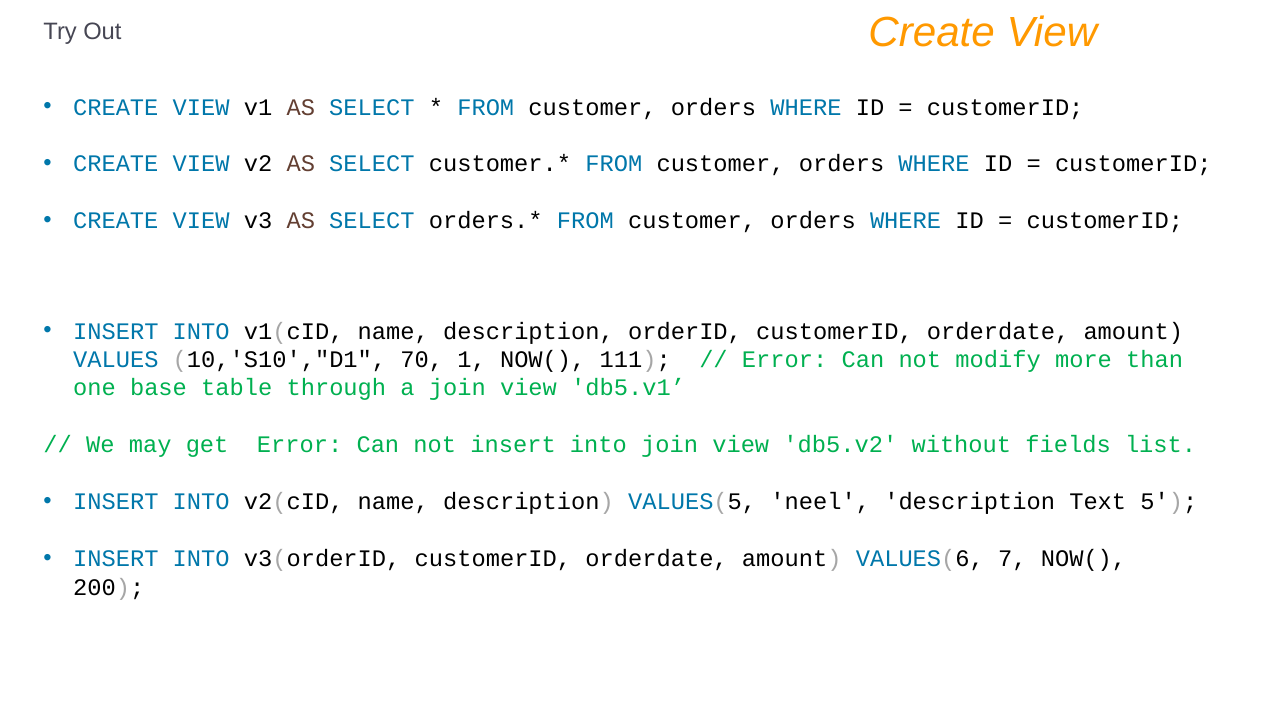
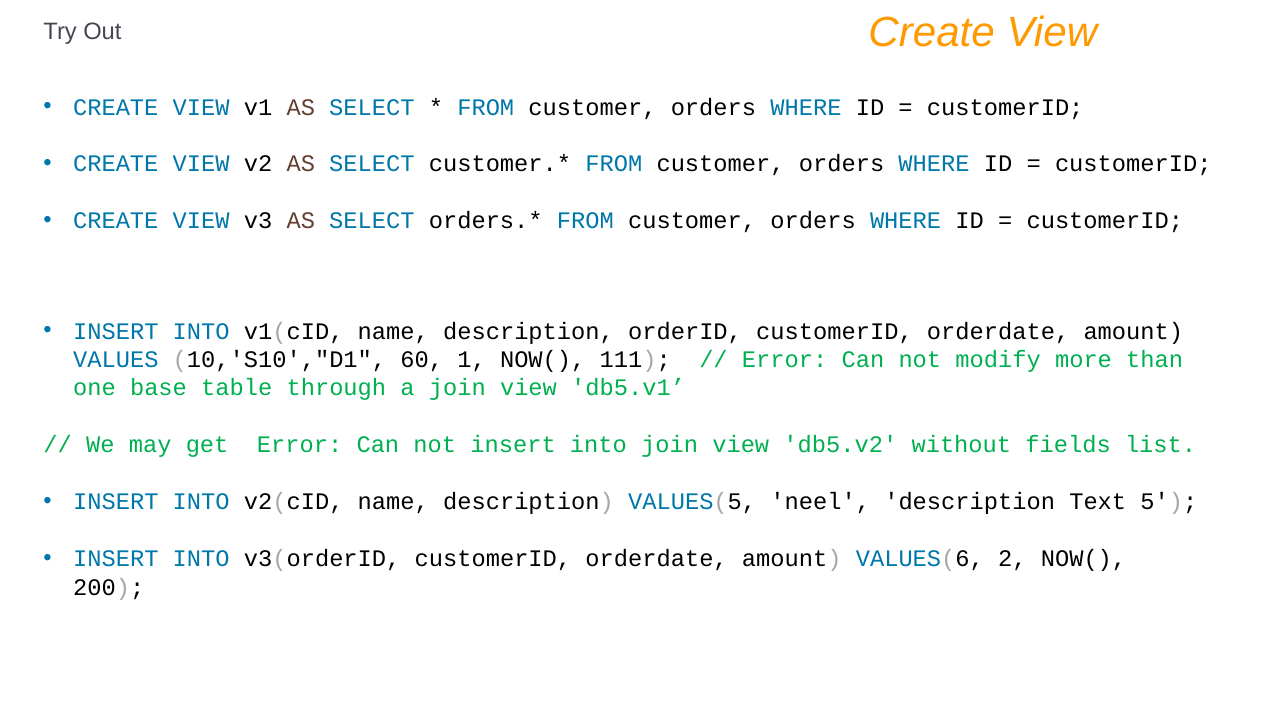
70: 70 -> 60 (422, 360)
7: 7 -> 2 (1012, 559)
